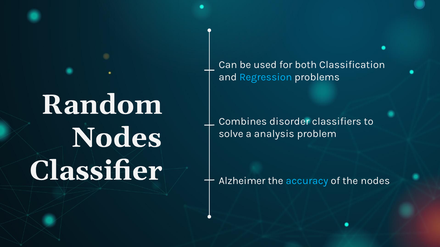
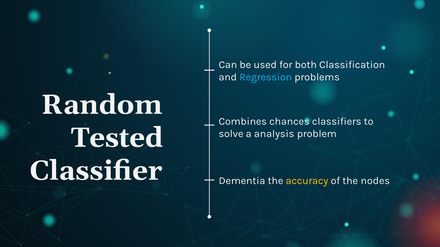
disorder: disorder -> chances (289, 122)
Nodes: Nodes -> Tested (117, 138)
Alzheimer: Alzheimer -> Dementia (242, 181)
accuracy colour: light blue -> yellow (307, 181)
